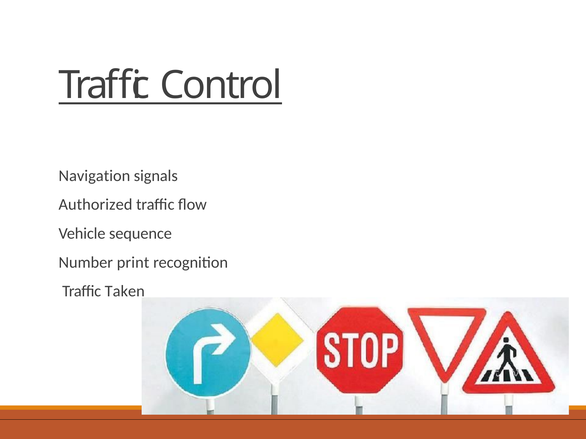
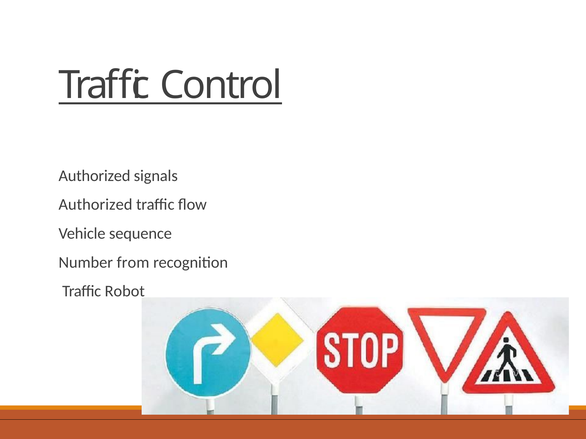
Navigation: Navigation -> Authorized (94, 176)
print: print -> from (133, 263)
Taken: Taken -> Robot (125, 292)
